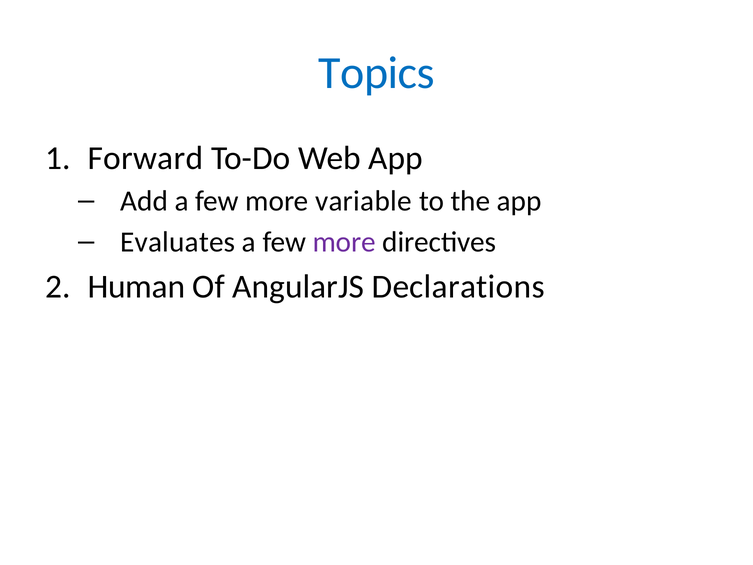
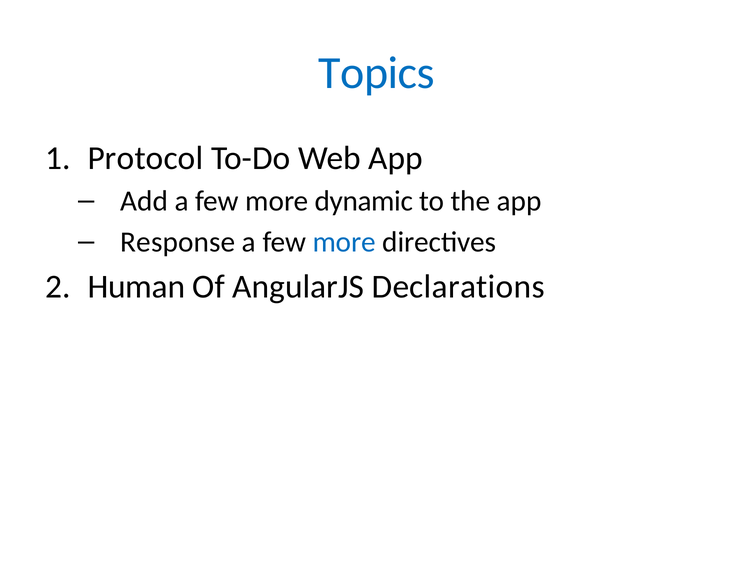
Forward: Forward -> Protocol (145, 158)
variable: variable -> dynamic (364, 201)
Evaluates: Evaluates -> Response (178, 242)
more colour: purple -> blue (344, 242)
